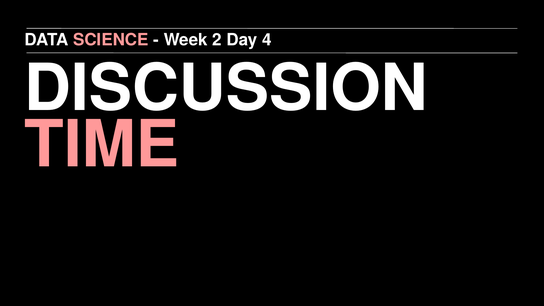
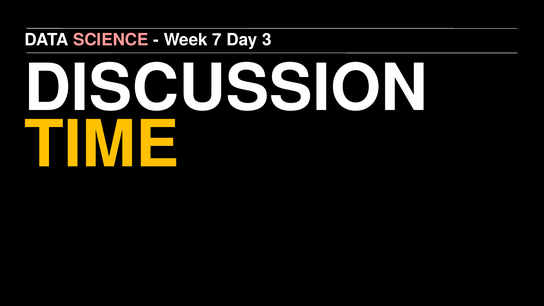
2: 2 -> 7 (217, 40)
4: 4 -> 3 (267, 40)
TIME colour: pink -> yellow (102, 145)
